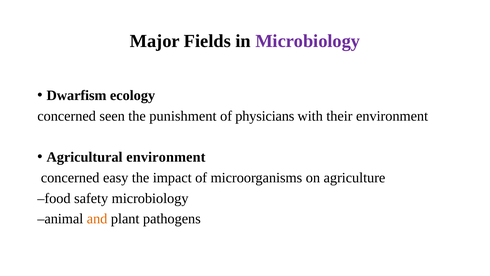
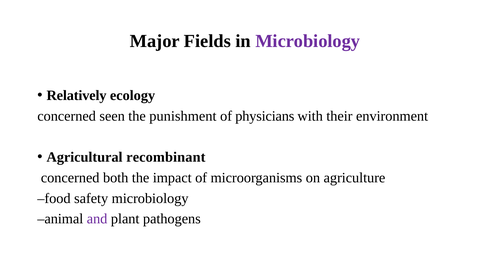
Dwarfism: Dwarfism -> Relatively (77, 95)
Agricultural environment: environment -> recombinant (166, 157)
easy: easy -> both (116, 177)
and colour: orange -> purple (97, 219)
